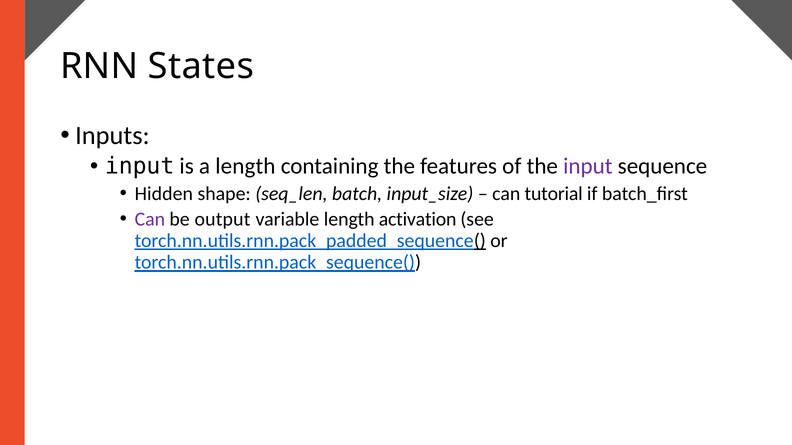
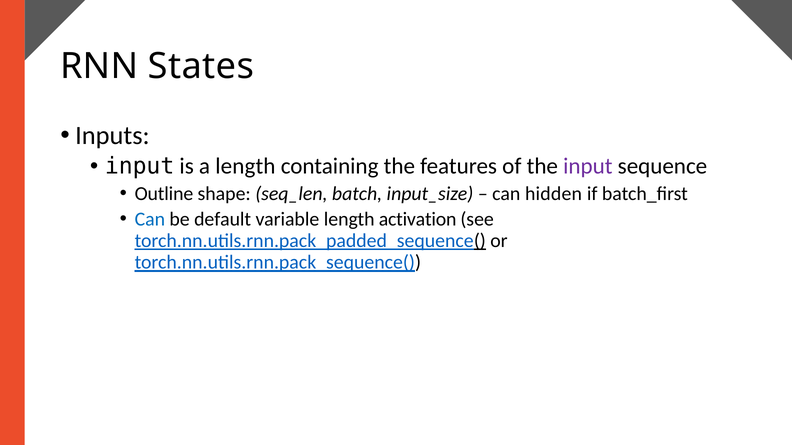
Hidden: Hidden -> Outline (164, 194)
tutorial: tutorial -> hidden (553, 194)
Can colour: purple -> blue (150, 219)
output: output -> default (223, 219)
